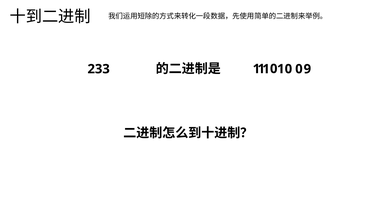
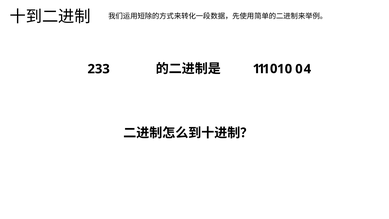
9: 9 -> 4 (307, 69)
